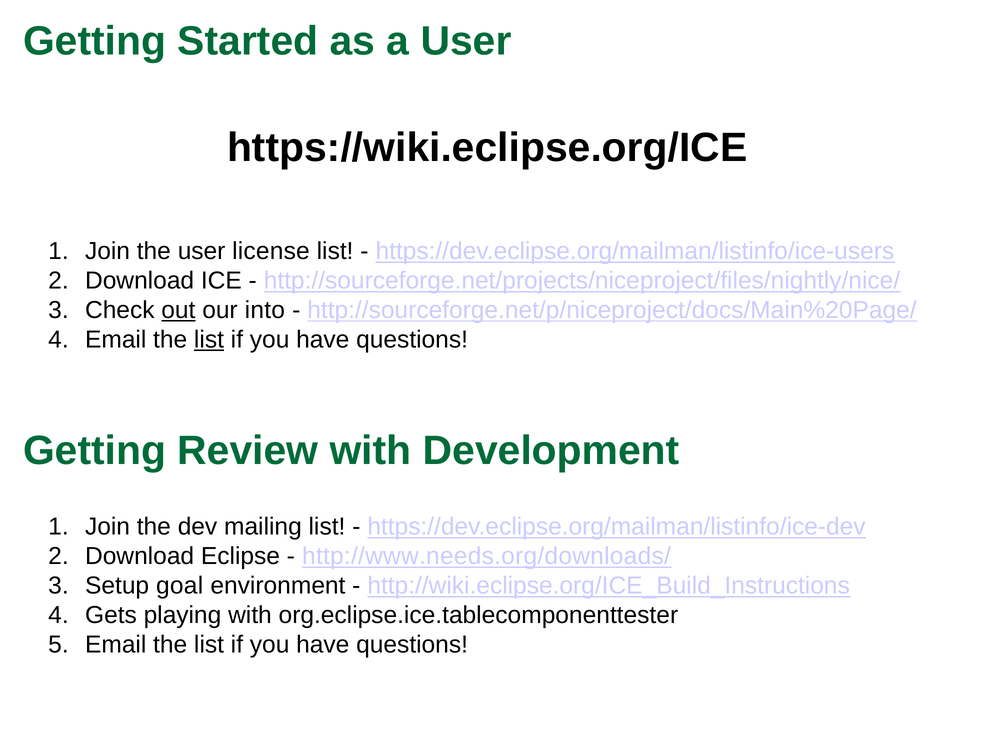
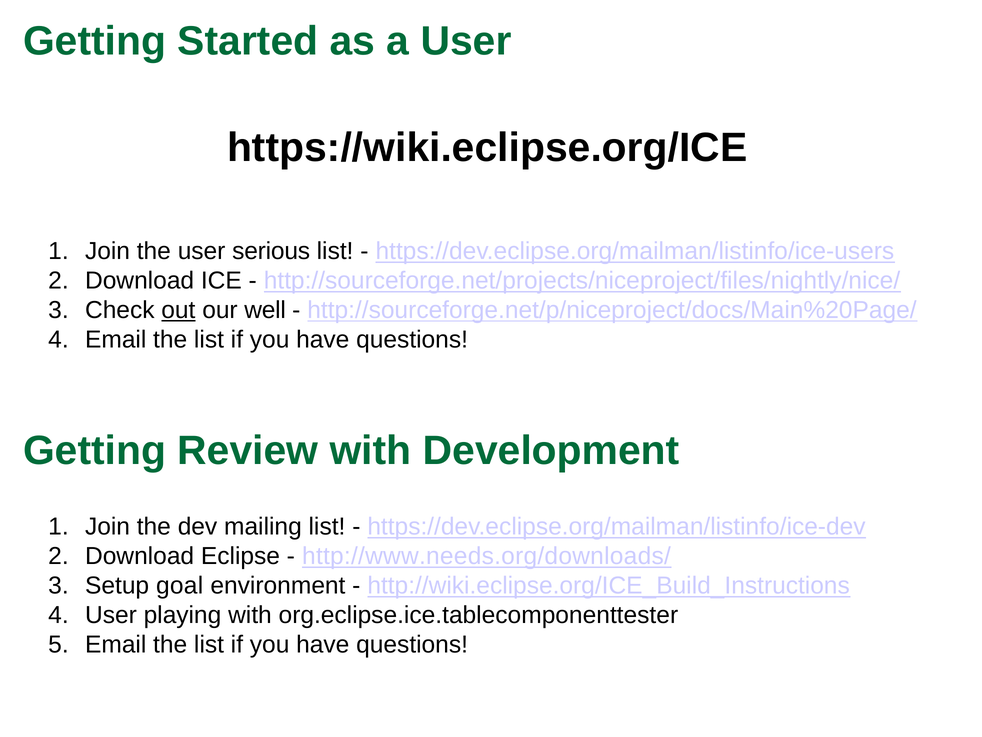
license: license -> serious (271, 251)
into: into -> well (265, 310)
list underline: present -> none (209, 339)
Gets: Gets -> User (111, 615)
